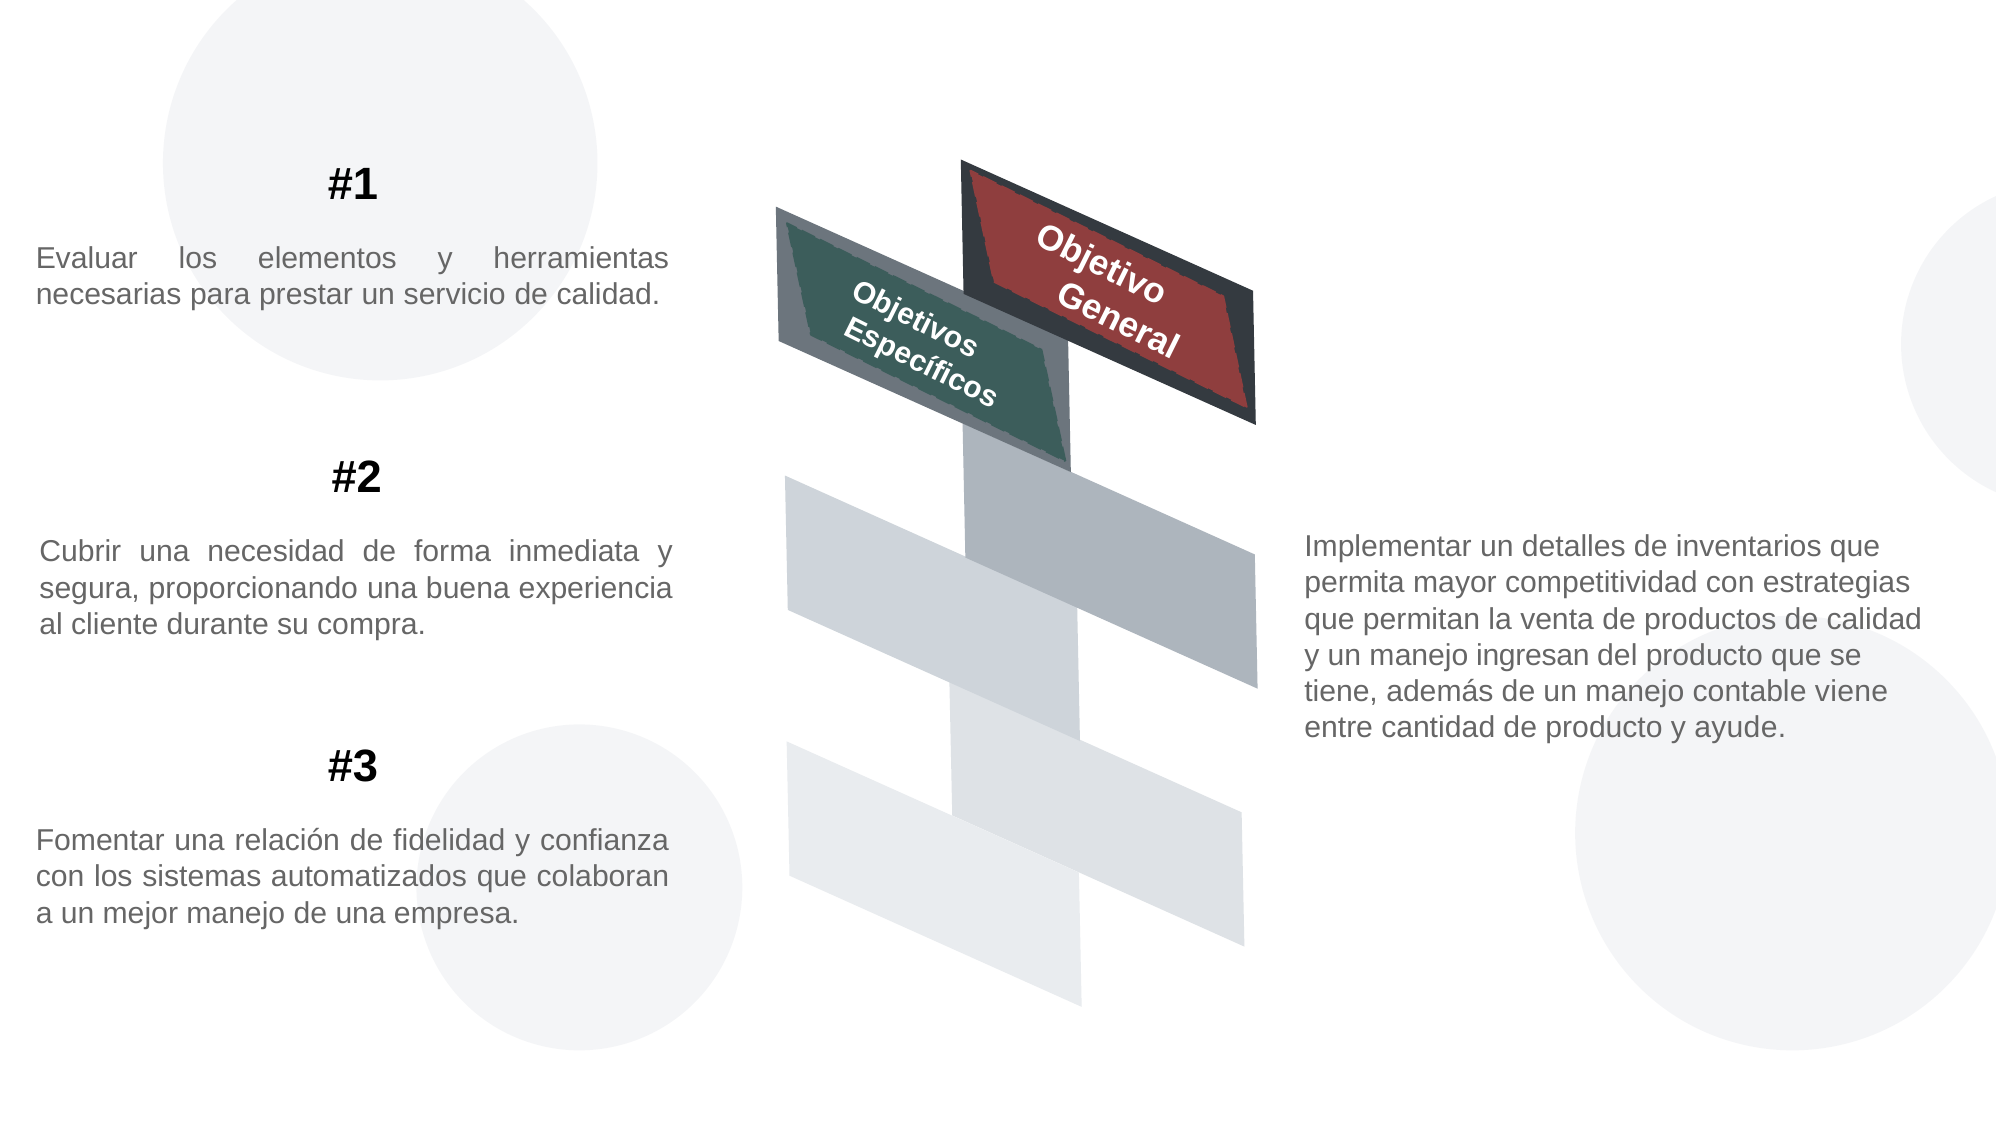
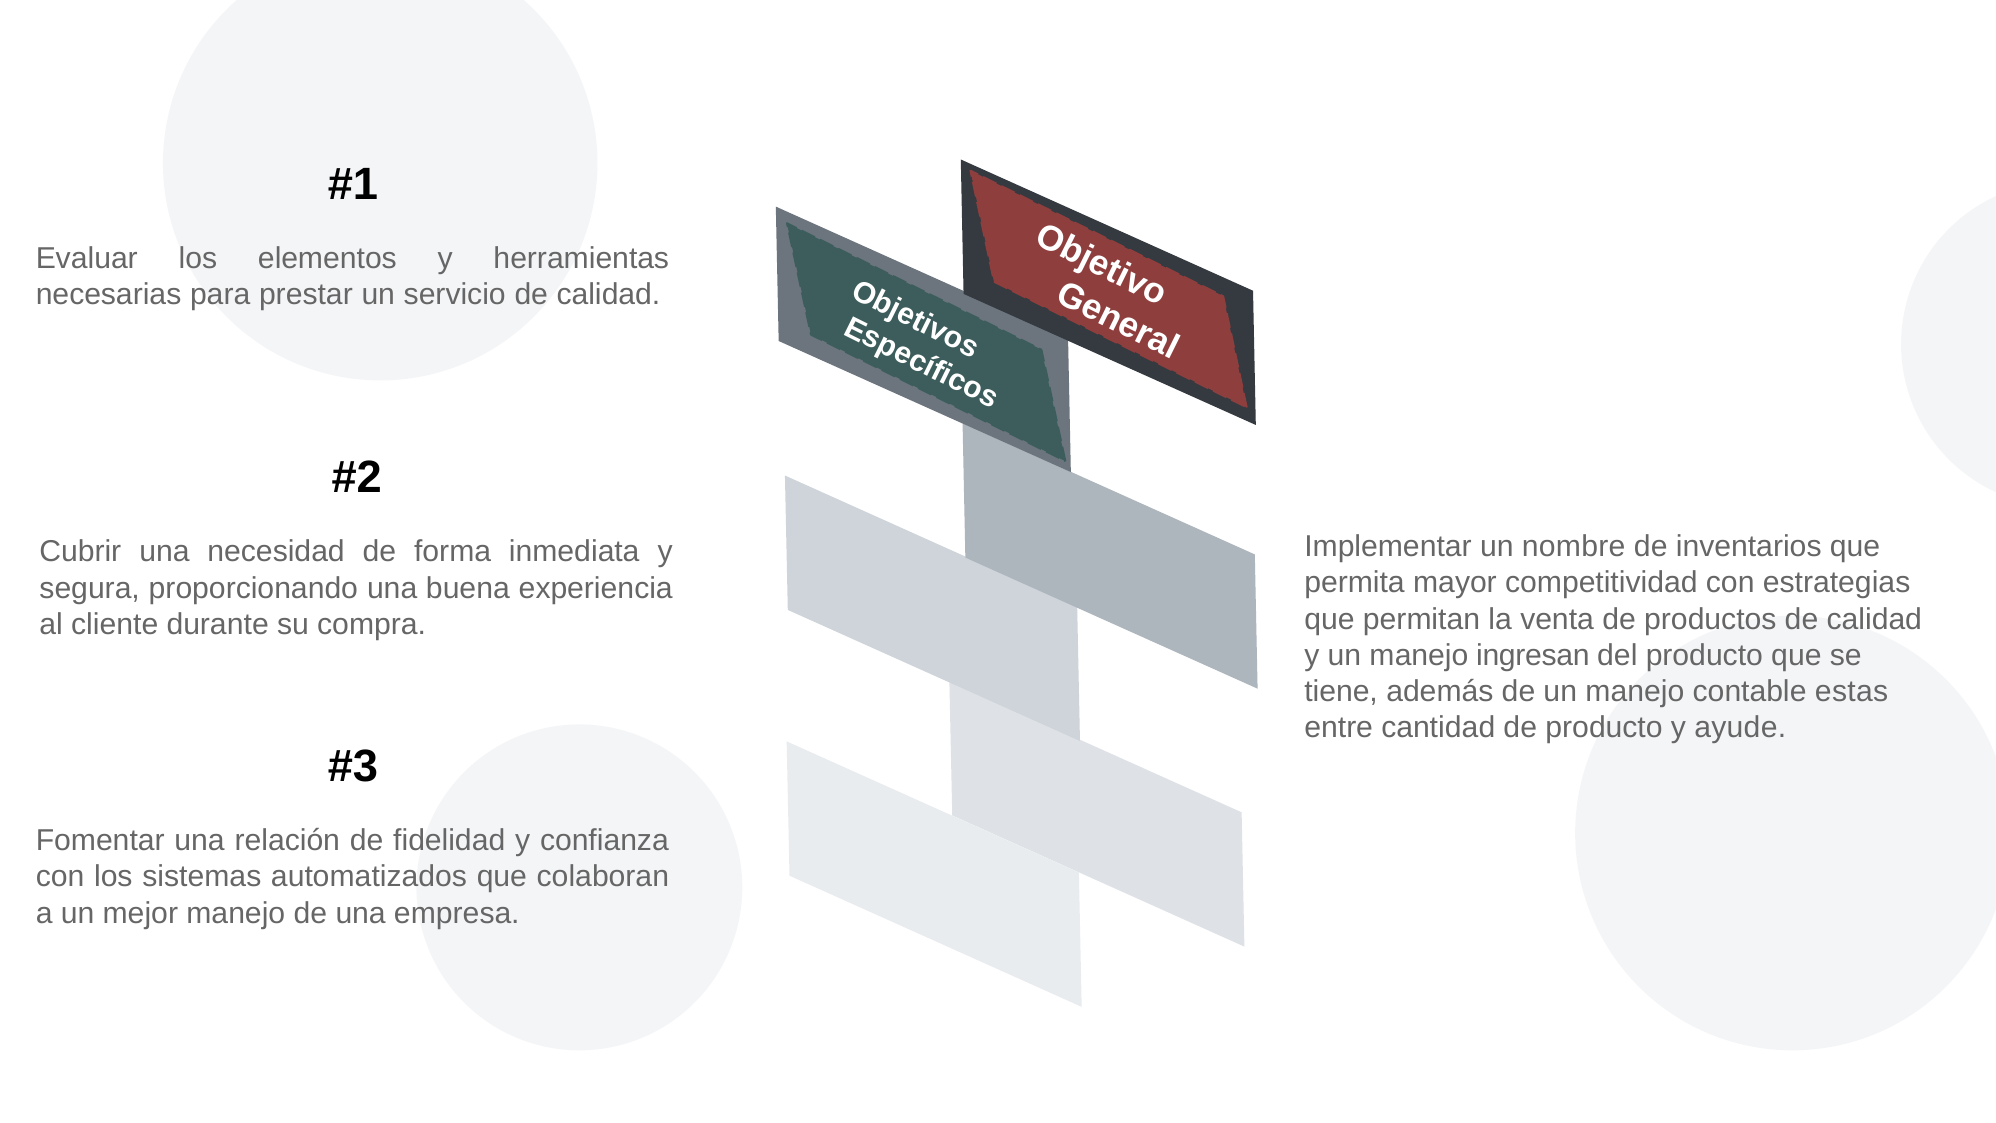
detalles: detalles -> nombre (1574, 547)
viene: viene -> estas (1852, 691)
